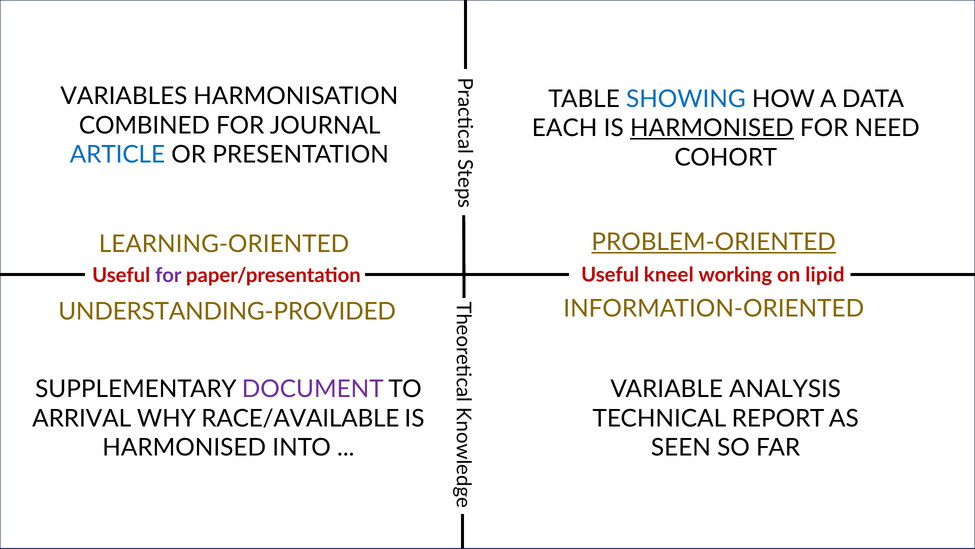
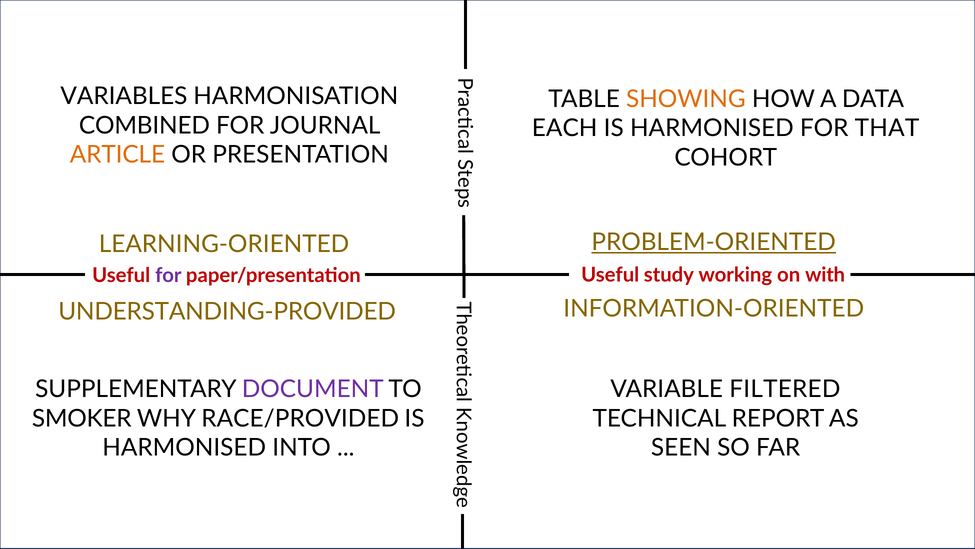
SHOWING colour: blue -> orange (686, 99)
HARMONISED underline: present -> none (712, 128)
NEED: NEED -> THAT (887, 128)
ARTICLE colour: blue -> orange (117, 155)
kneel: kneel -> study (669, 275)
lipid: lipid -> with (825, 275)
ANALYSIS: ANALYSIS -> FILTERED (785, 389)
ARRIVAL: ARRIVAL -> SMOKER (82, 418)
RACE/AVAILABLE: RACE/AVAILABLE -> RACE/PROVIDED (300, 418)
